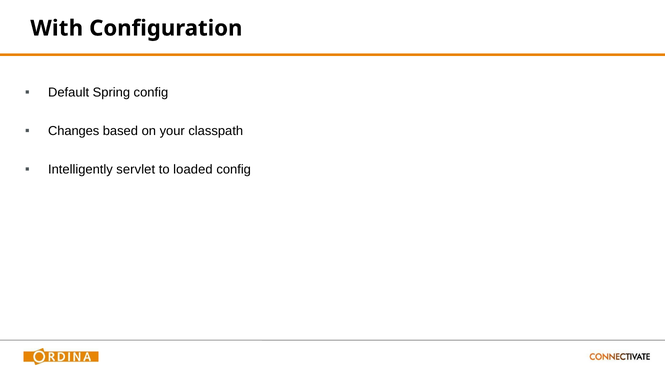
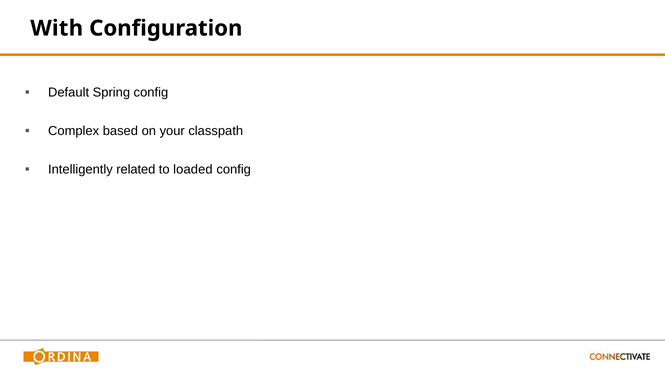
Changes: Changes -> Complex (74, 131)
servlet: servlet -> related (136, 170)
